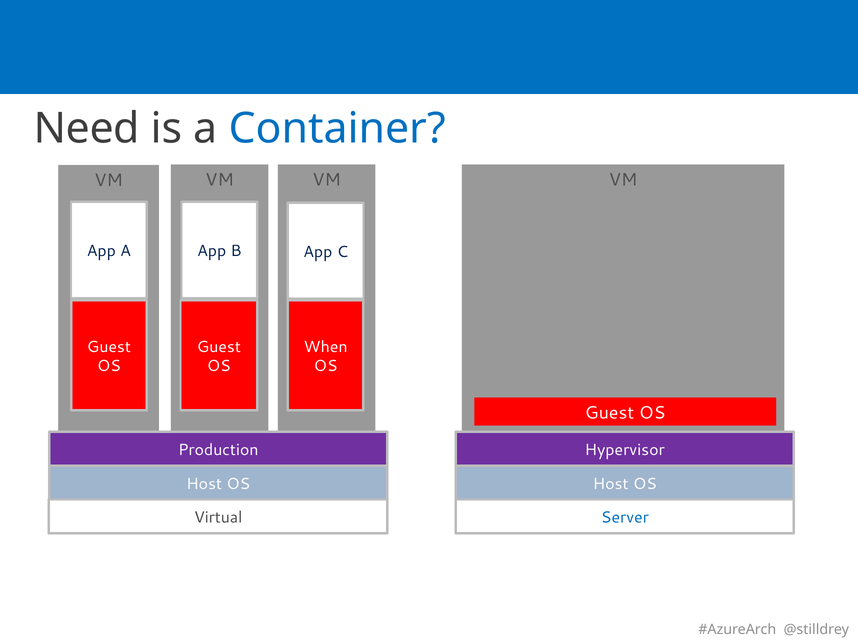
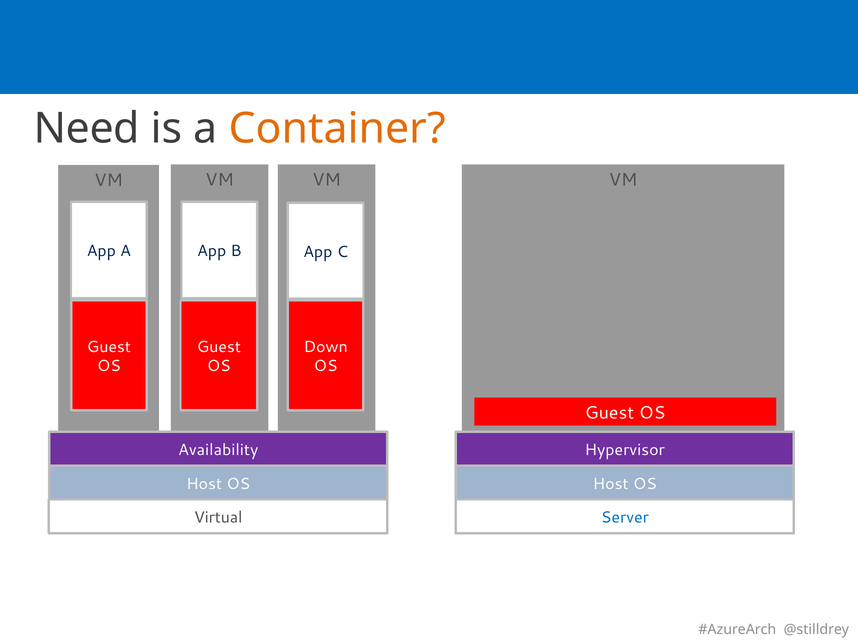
Container colour: blue -> orange (337, 129)
When: When -> Down (326, 347)
Production: Production -> Availability (218, 450)
